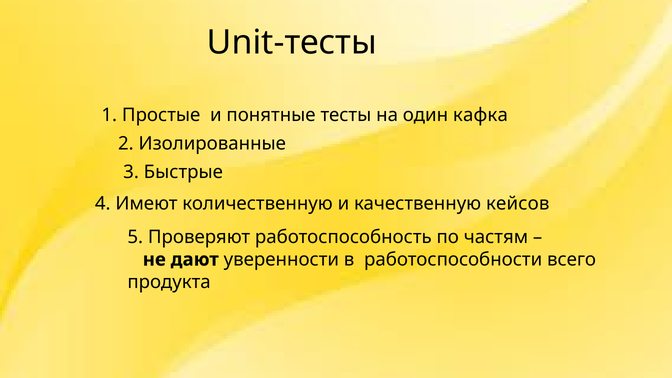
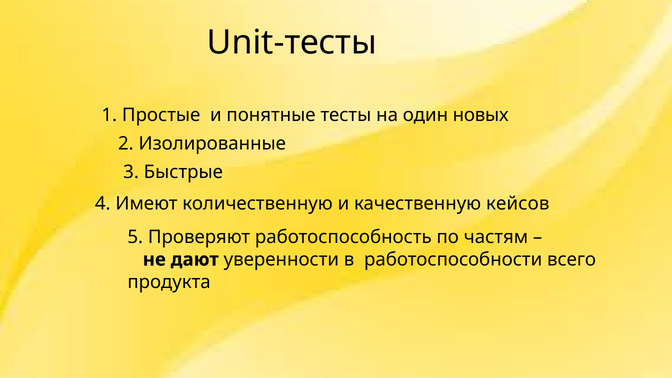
кафка: кафка -> новых (481, 115)
